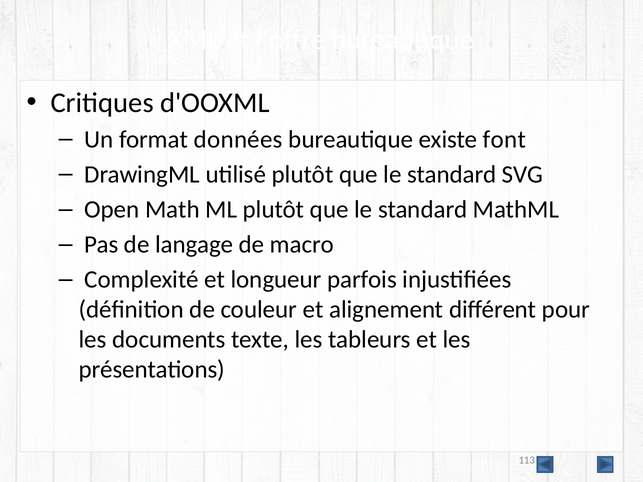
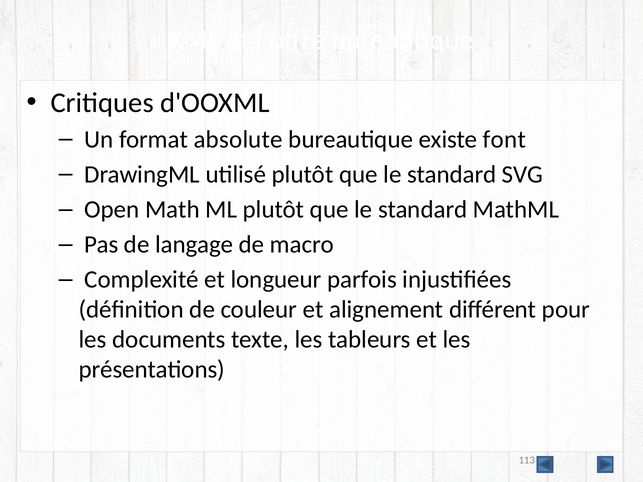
données: données -> absolute (238, 140)
